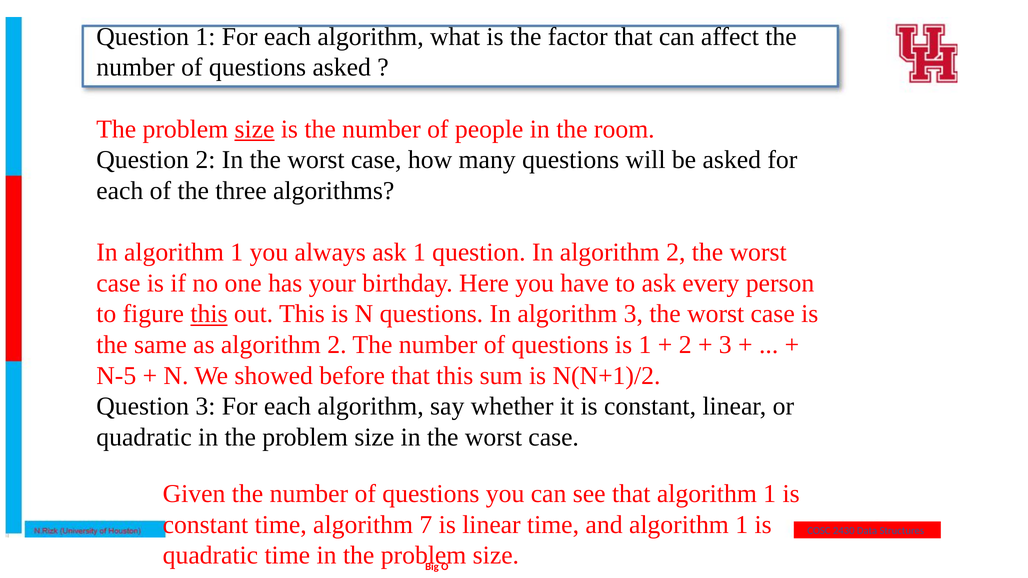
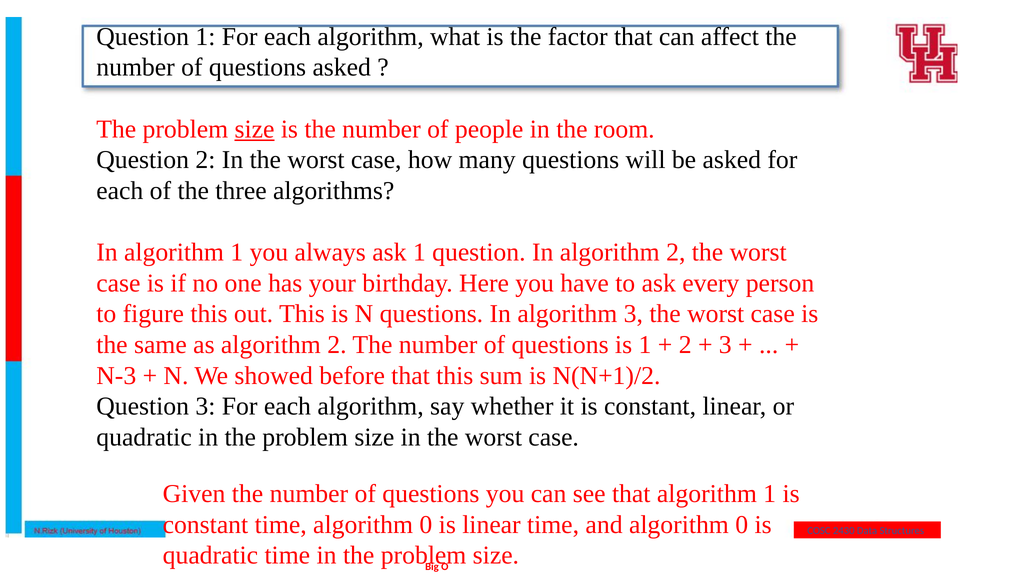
this underline: present -> none (209, 314)
N-5: N-5 -> N-3 (116, 376)
time algorithm 7: 7 -> 0 (426, 525)
and algorithm 1: 1 -> 0 (742, 525)
